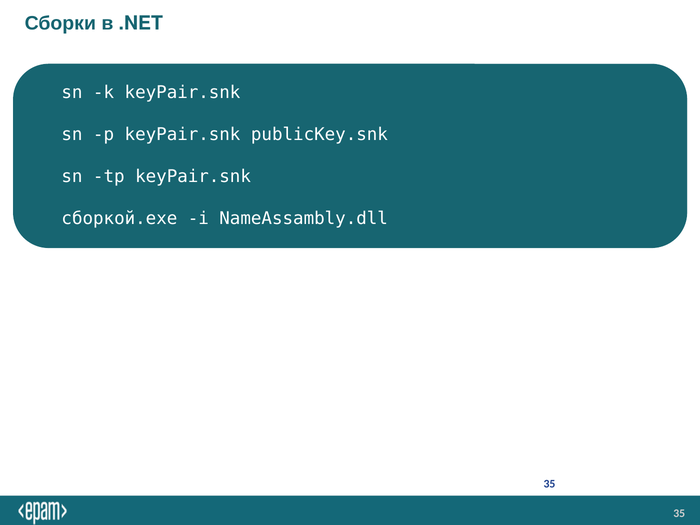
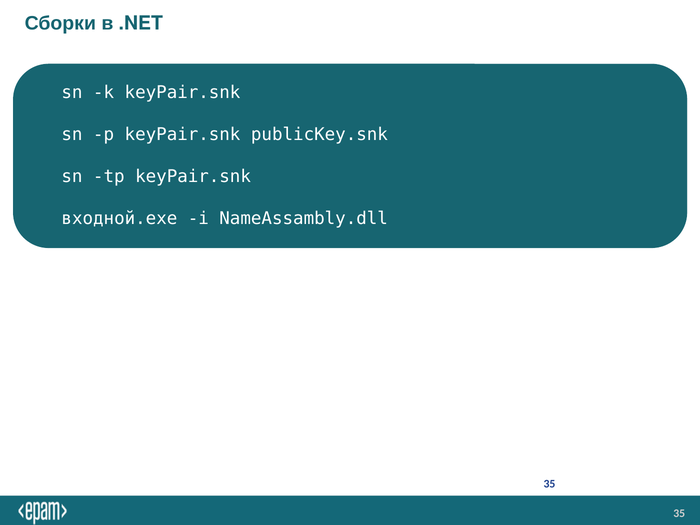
сборкой.exe: сборкой.exe -> входной.exe (119, 219)
